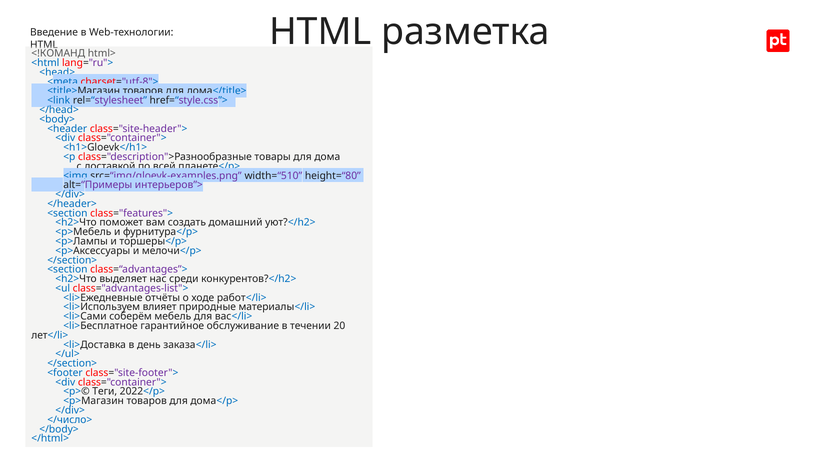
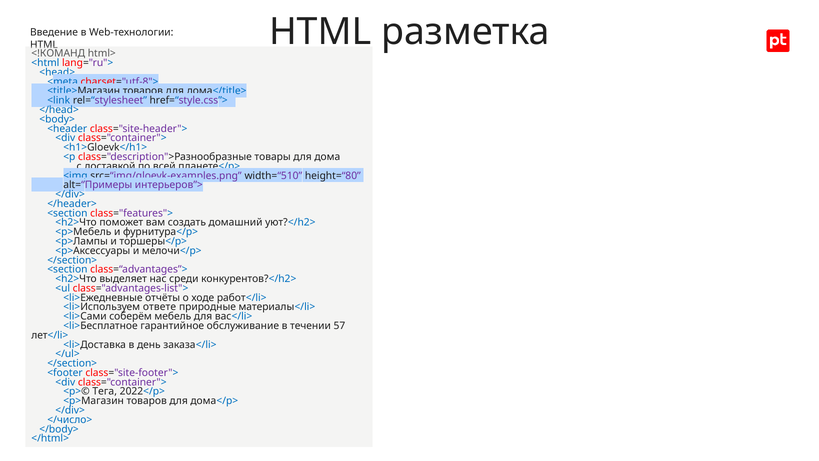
влияет: влияет -> ответе (159, 307)
20: 20 -> 57 (339, 326)
Теги: Теги -> Тега (105, 391)
